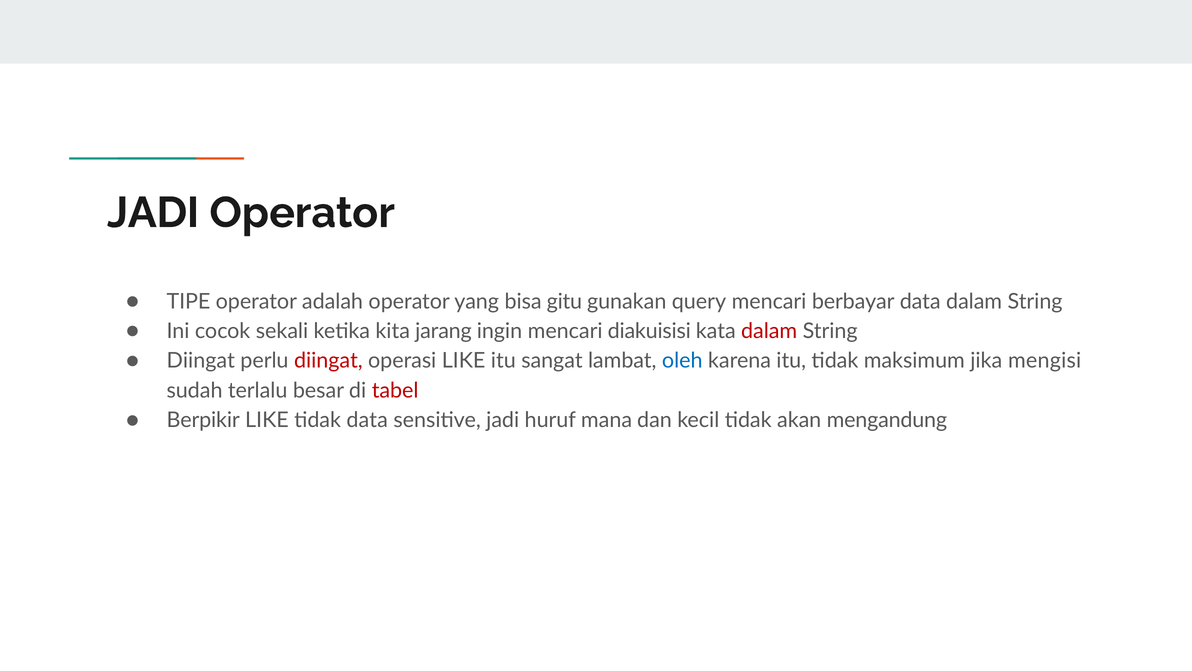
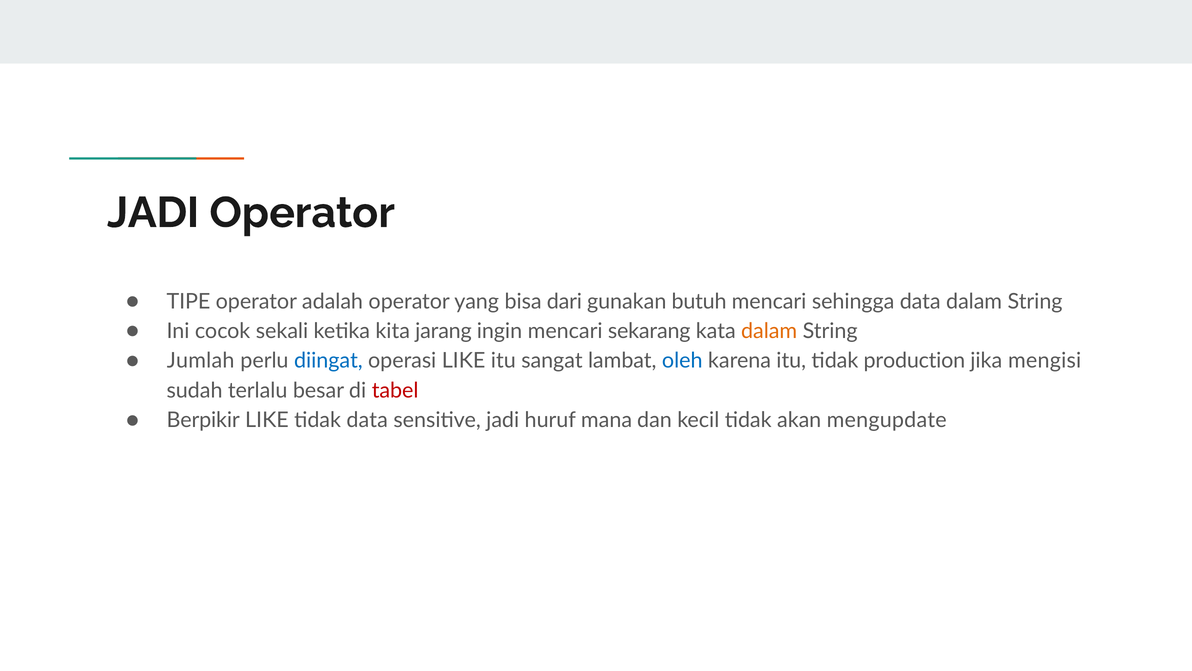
gitu: gitu -> dari (564, 301)
query: query -> butuh (699, 301)
berbayar: berbayar -> sehingga (853, 301)
diakuisisi: diakuisisi -> sekarang (649, 331)
dalam colour: red -> orange (769, 331)
Diingat: Diingat -> Jumlah (201, 361)
diingat colour: red -> blue (328, 361)
maksimum: maksimum -> production (914, 361)
mengandung: mengandung -> mengupdate (887, 420)
